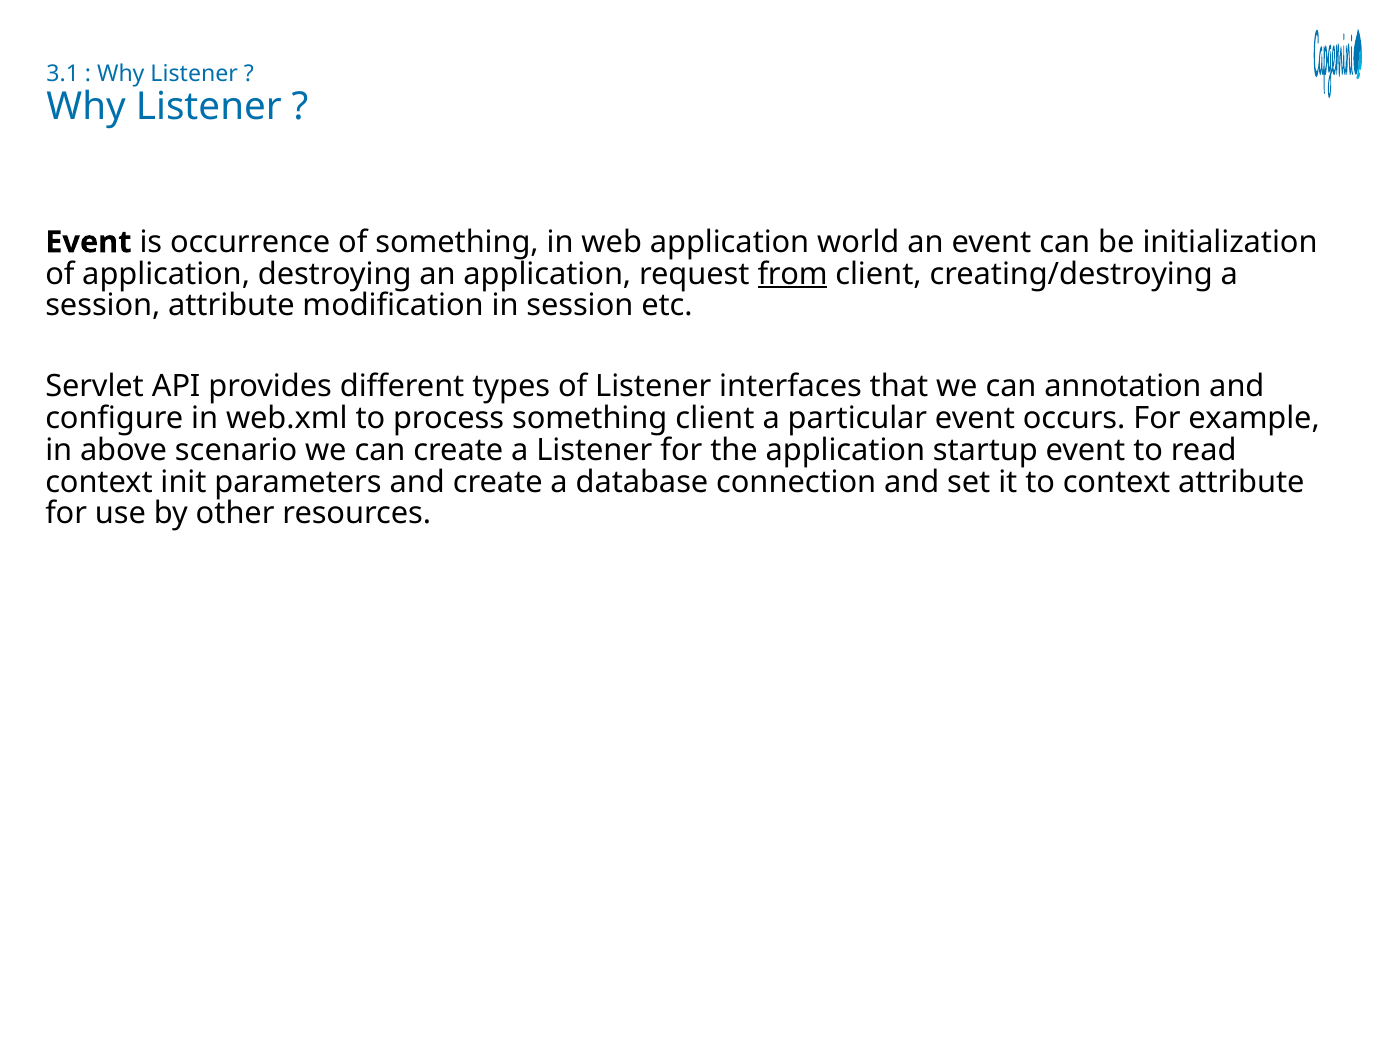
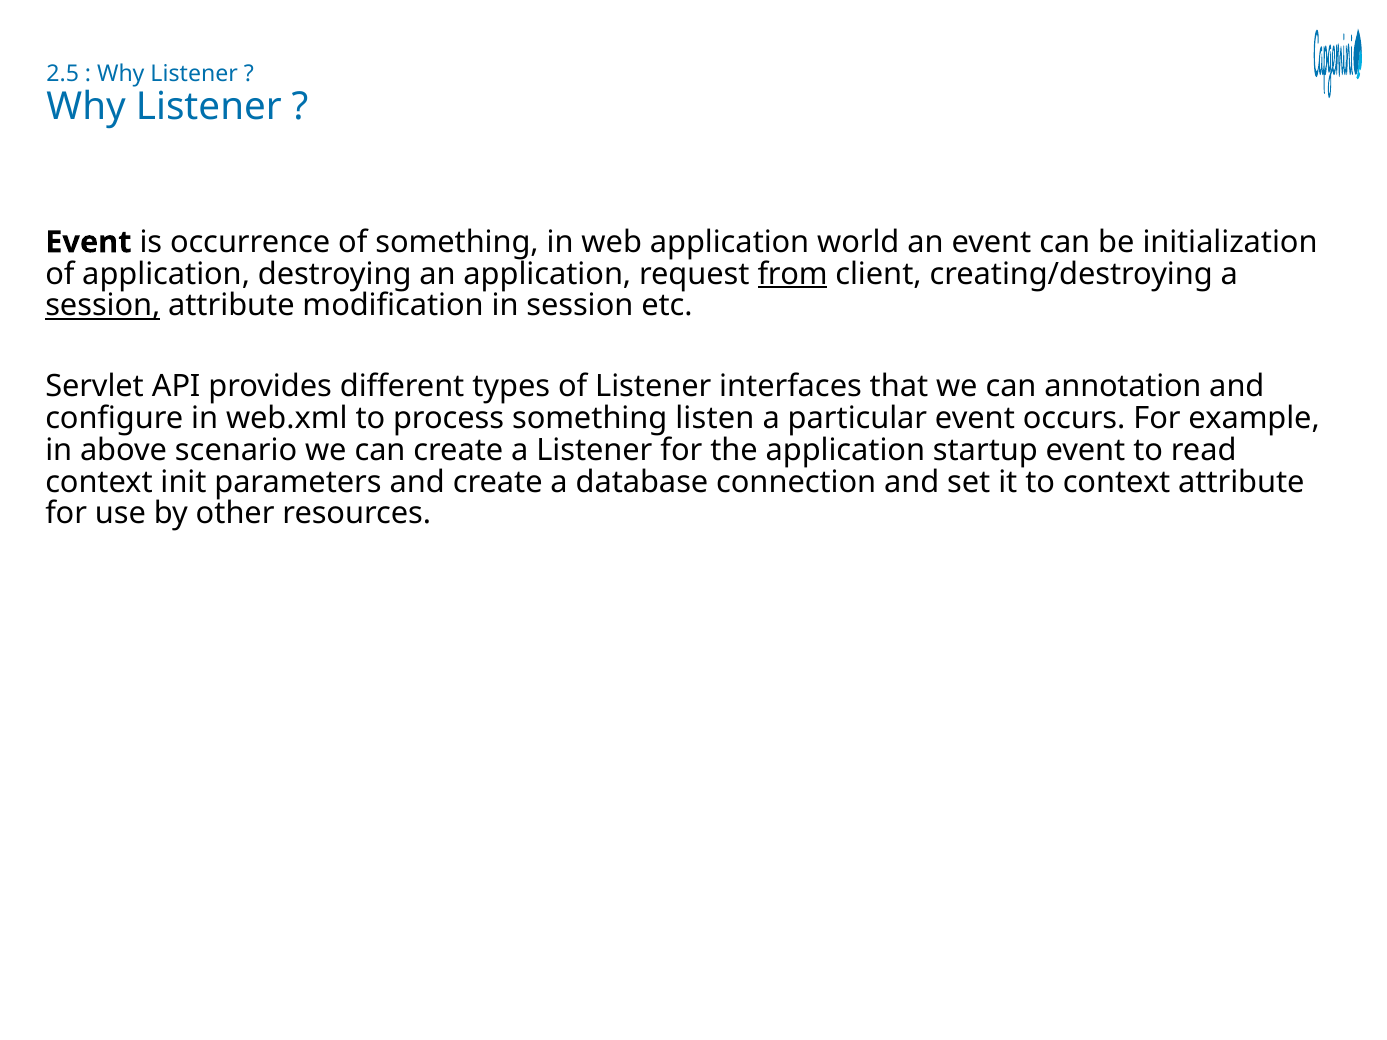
3.1: 3.1 -> 2.5 (63, 74)
session underline: none -> present (103, 306)
something client: client -> listen (715, 418)
